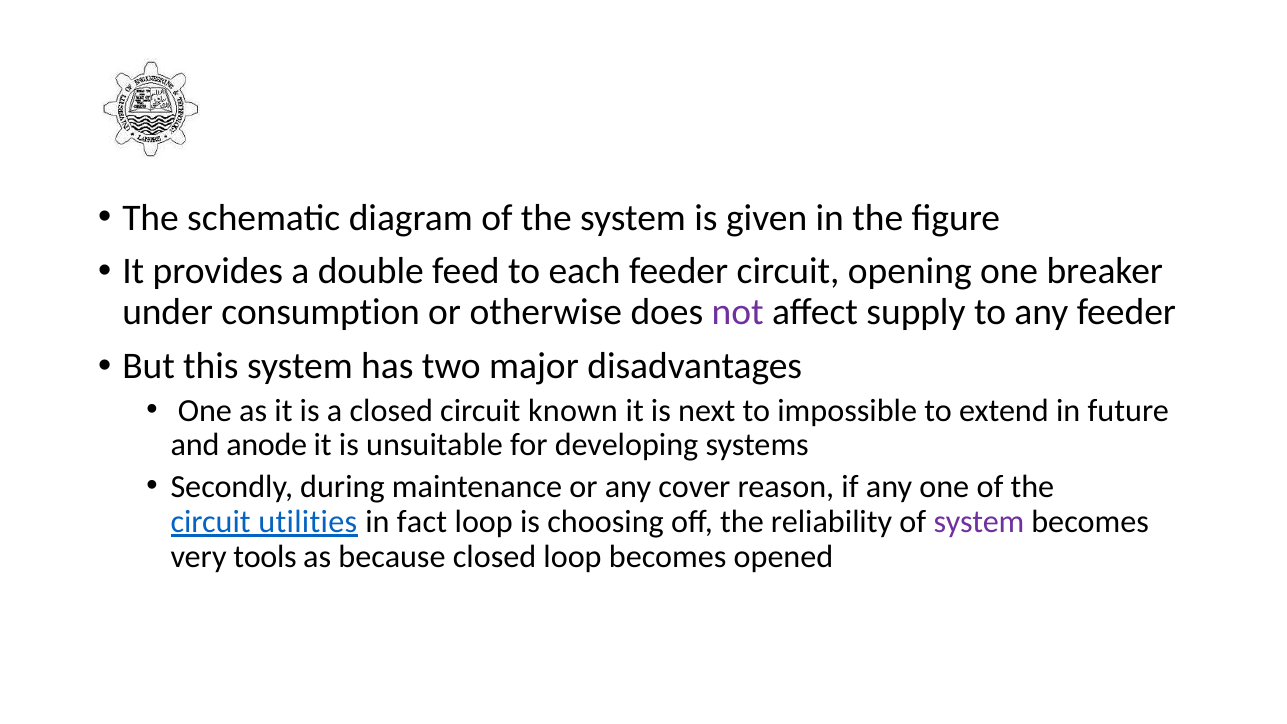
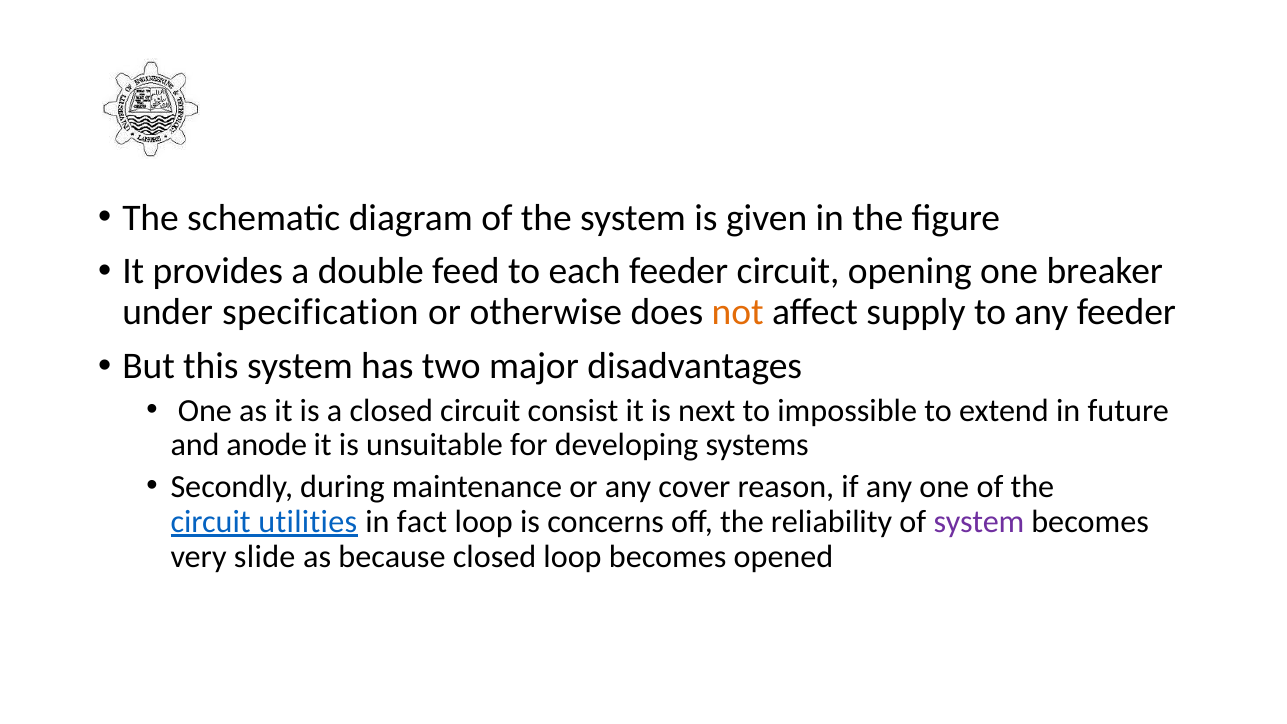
consumption: consumption -> specification (320, 312)
not colour: purple -> orange (738, 312)
known: known -> consist (573, 410)
choosing: choosing -> concerns (606, 522)
tools: tools -> slide (265, 557)
